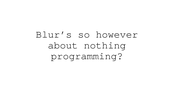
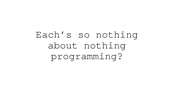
Blur’s: Blur’s -> Each’s (54, 35)
so however: however -> nothing (117, 35)
